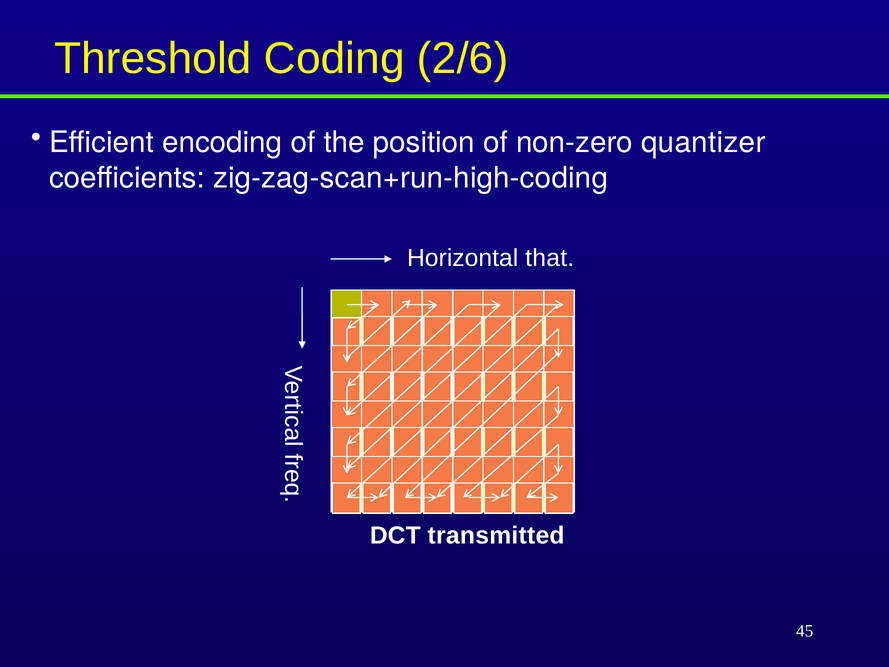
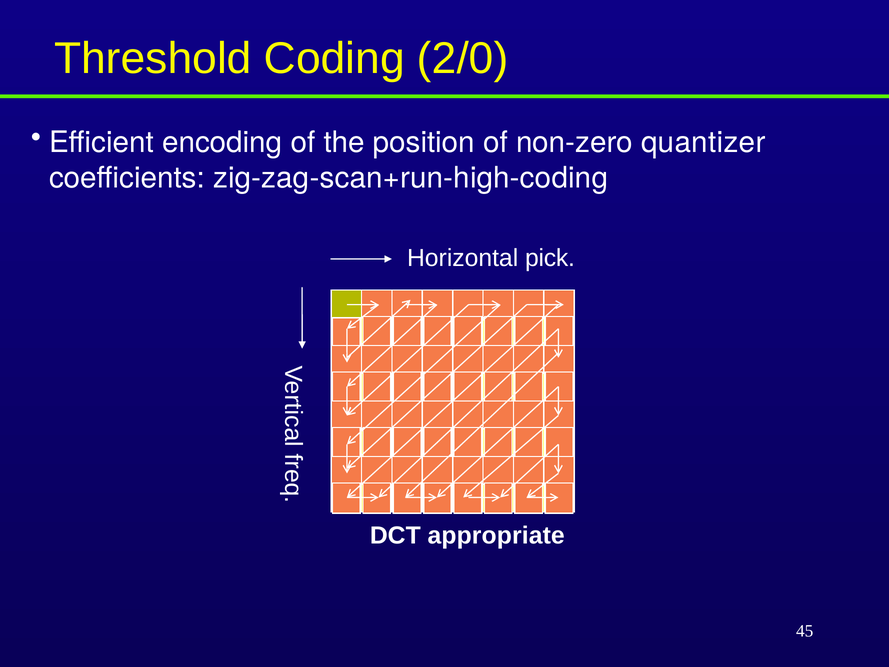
2/6: 2/6 -> 2/0 (463, 58)
that: that -> pick (550, 258)
transmitted: transmitted -> appropriate (496, 536)
